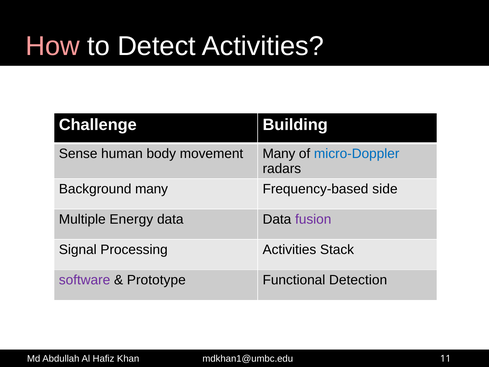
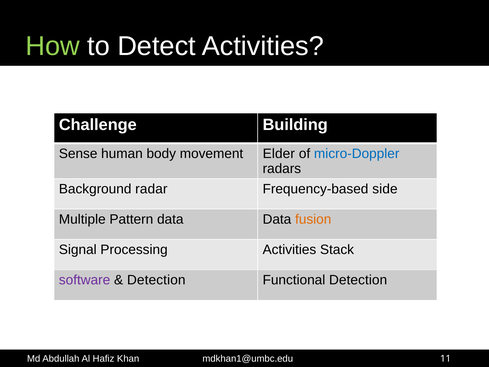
How colour: pink -> light green (53, 46)
movement Many: Many -> Elder (279, 154)
Background many: many -> radar (151, 189)
Energy: Energy -> Pattern (131, 219)
fusion colour: purple -> orange (313, 219)
Prototype: Prototype -> Detection (156, 280)
